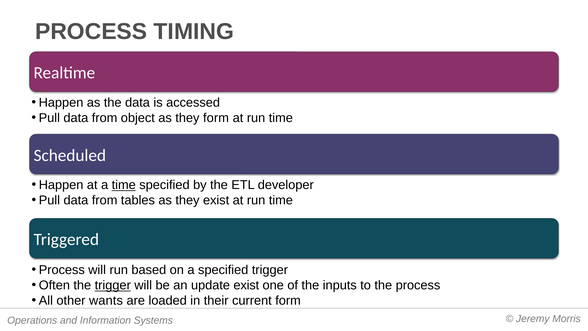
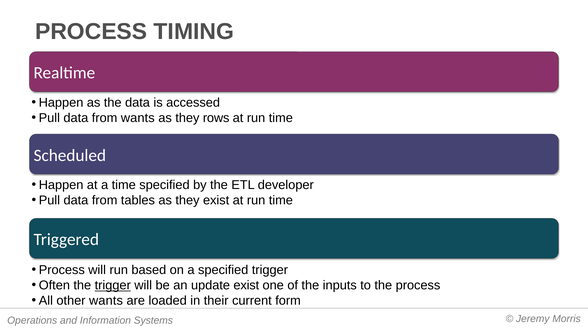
from object: object -> wants (138, 118)
they form: form -> rows (216, 118)
time underline: present -> none (124, 185)
